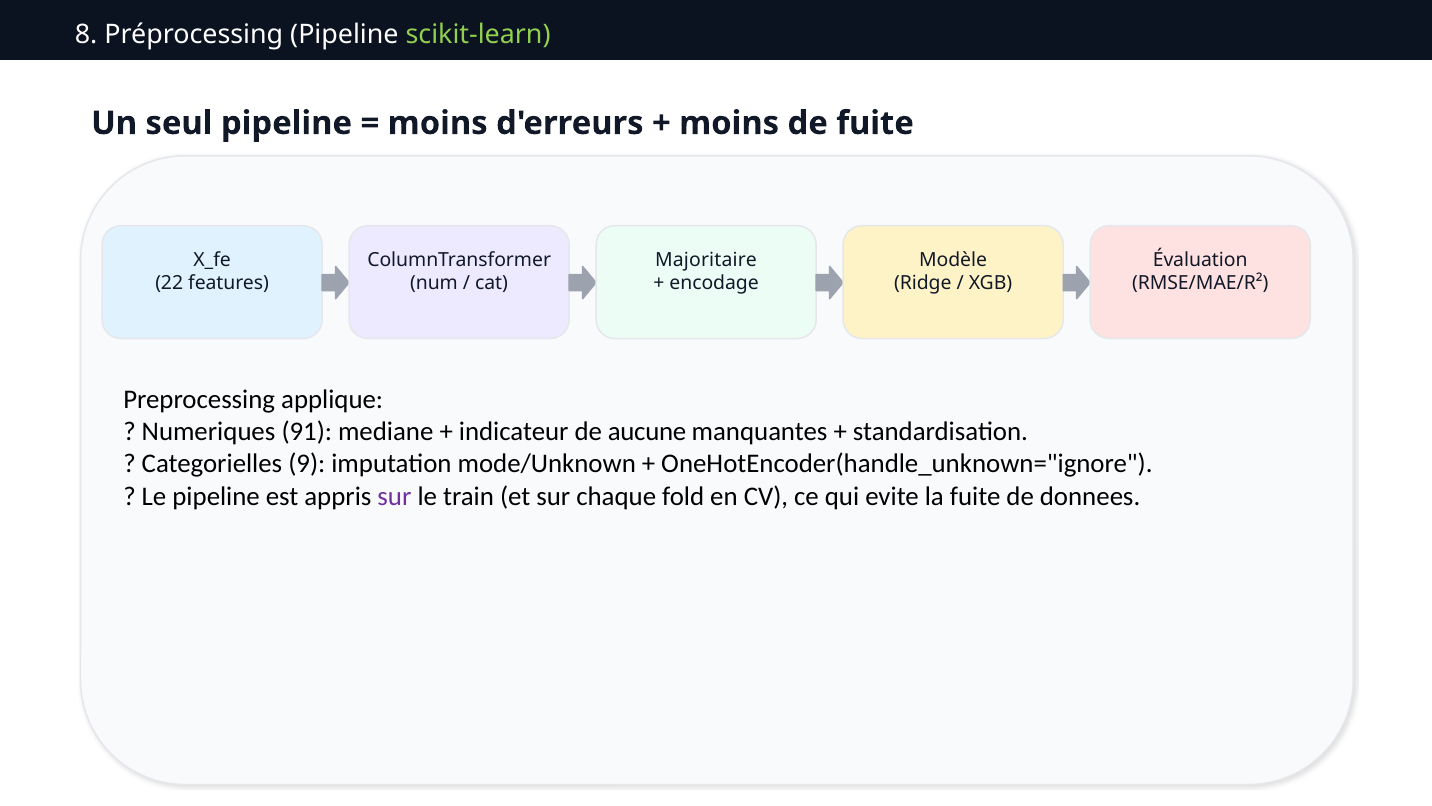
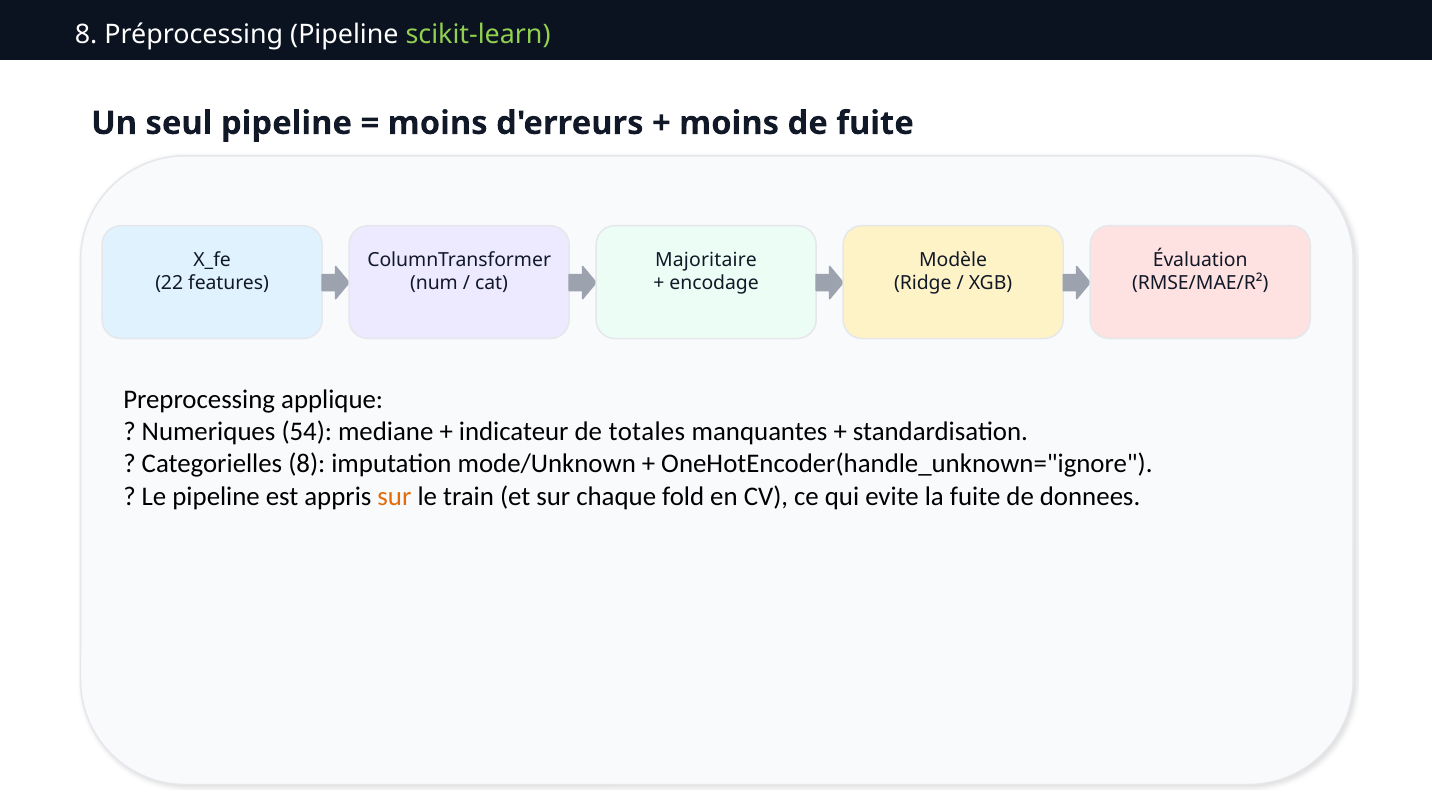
91: 91 -> 54 (307, 431)
aucune: aucune -> totales (647, 431)
Categorielles 9: 9 -> 8 (307, 464)
sur colour: purple -> orange (394, 496)
